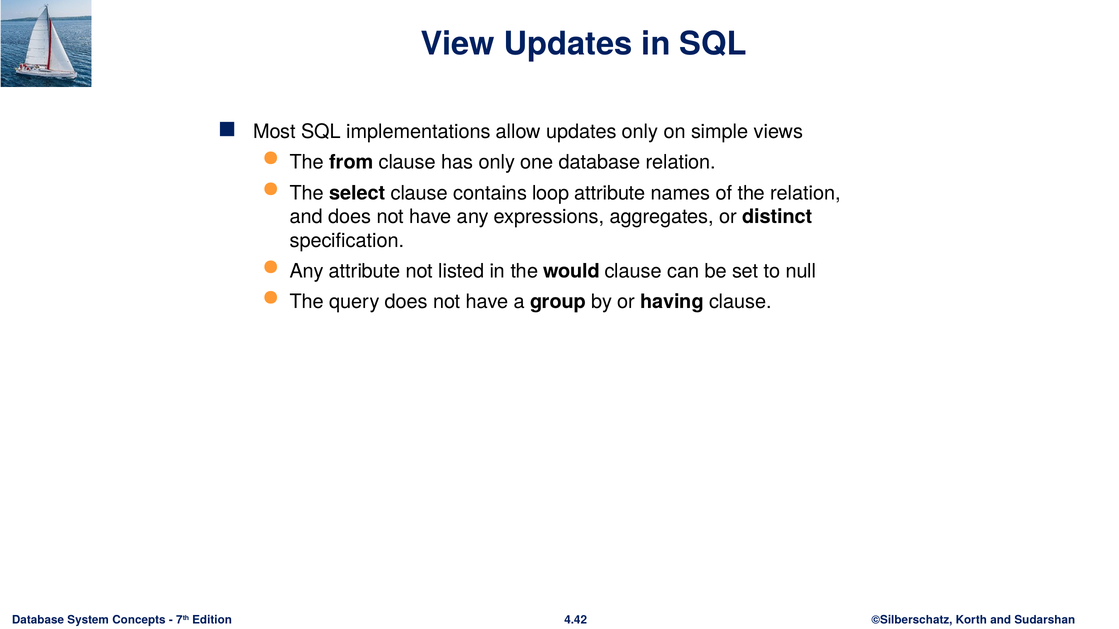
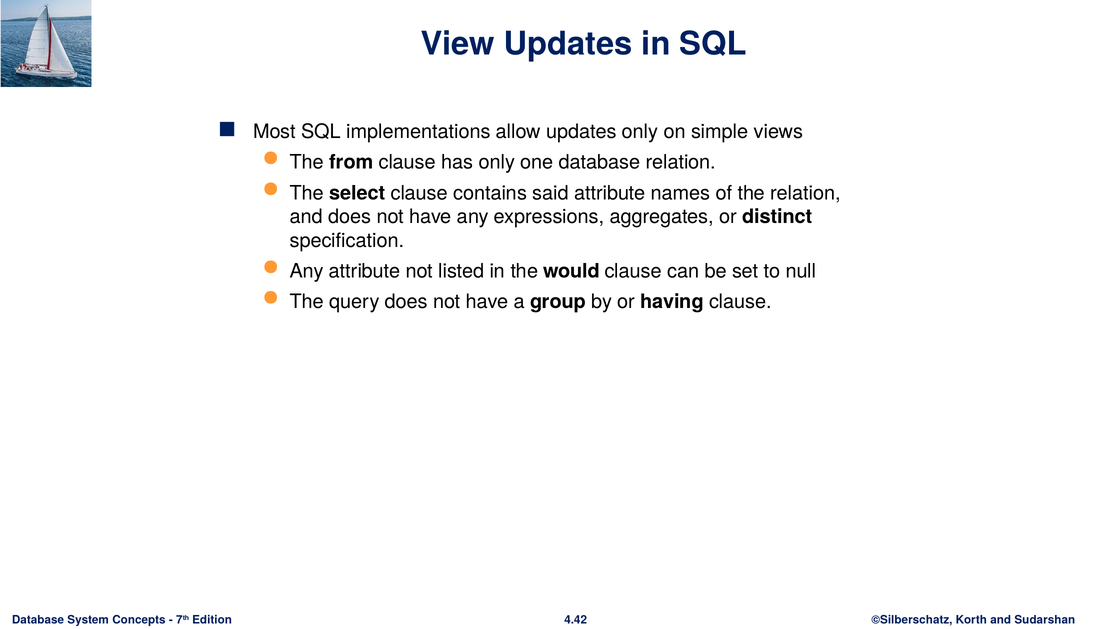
loop: loop -> said (551, 193)
